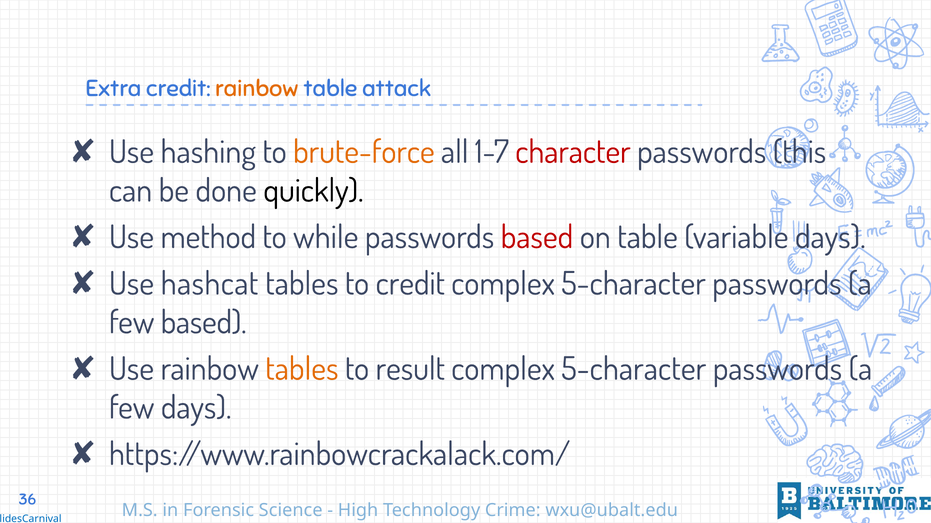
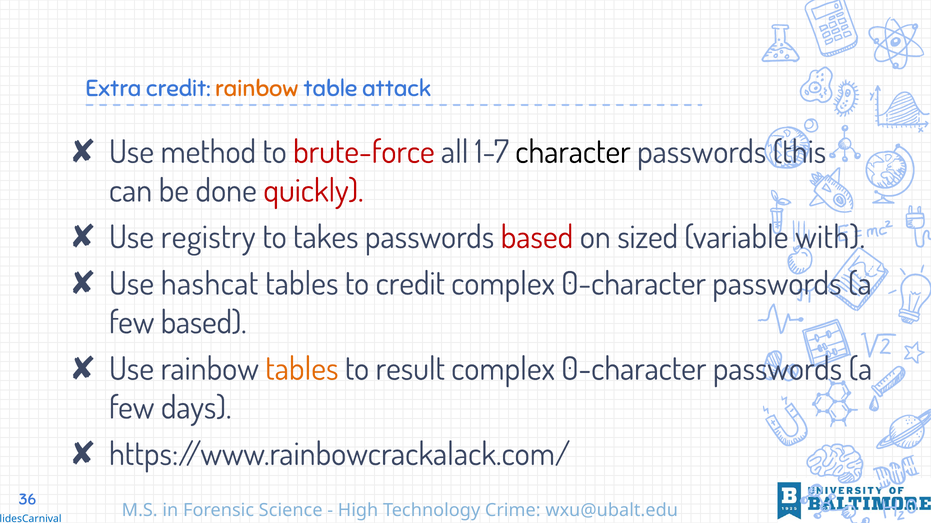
hashing: hashing -> method (208, 152)
brute-force colour: orange -> red (364, 152)
character colour: red -> black (573, 152)
quickly colour: black -> red (313, 191)
method: method -> registry (208, 238)
while: while -> takes (326, 238)
on table: table -> sized (648, 238)
variable days: days -> with (830, 238)
5-character: 5-character -> 0-character (634, 284)
5-character: 5-character -> 0-character (634, 370)
